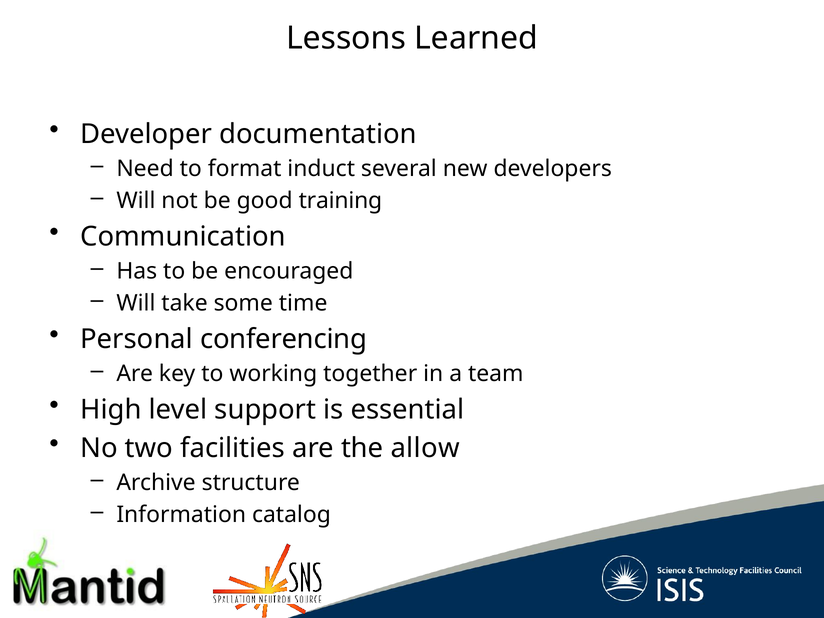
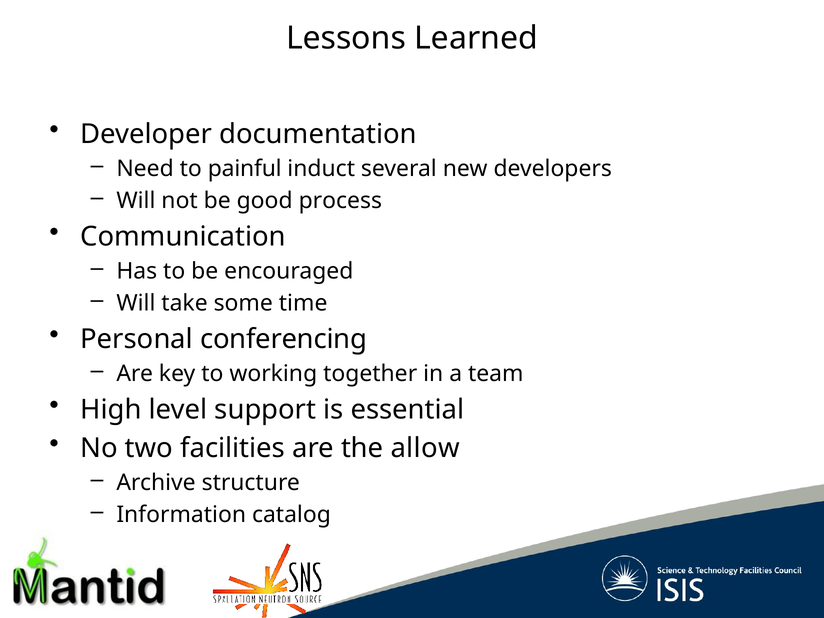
format: format -> painful (245, 169)
training: training -> process (340, 201)
